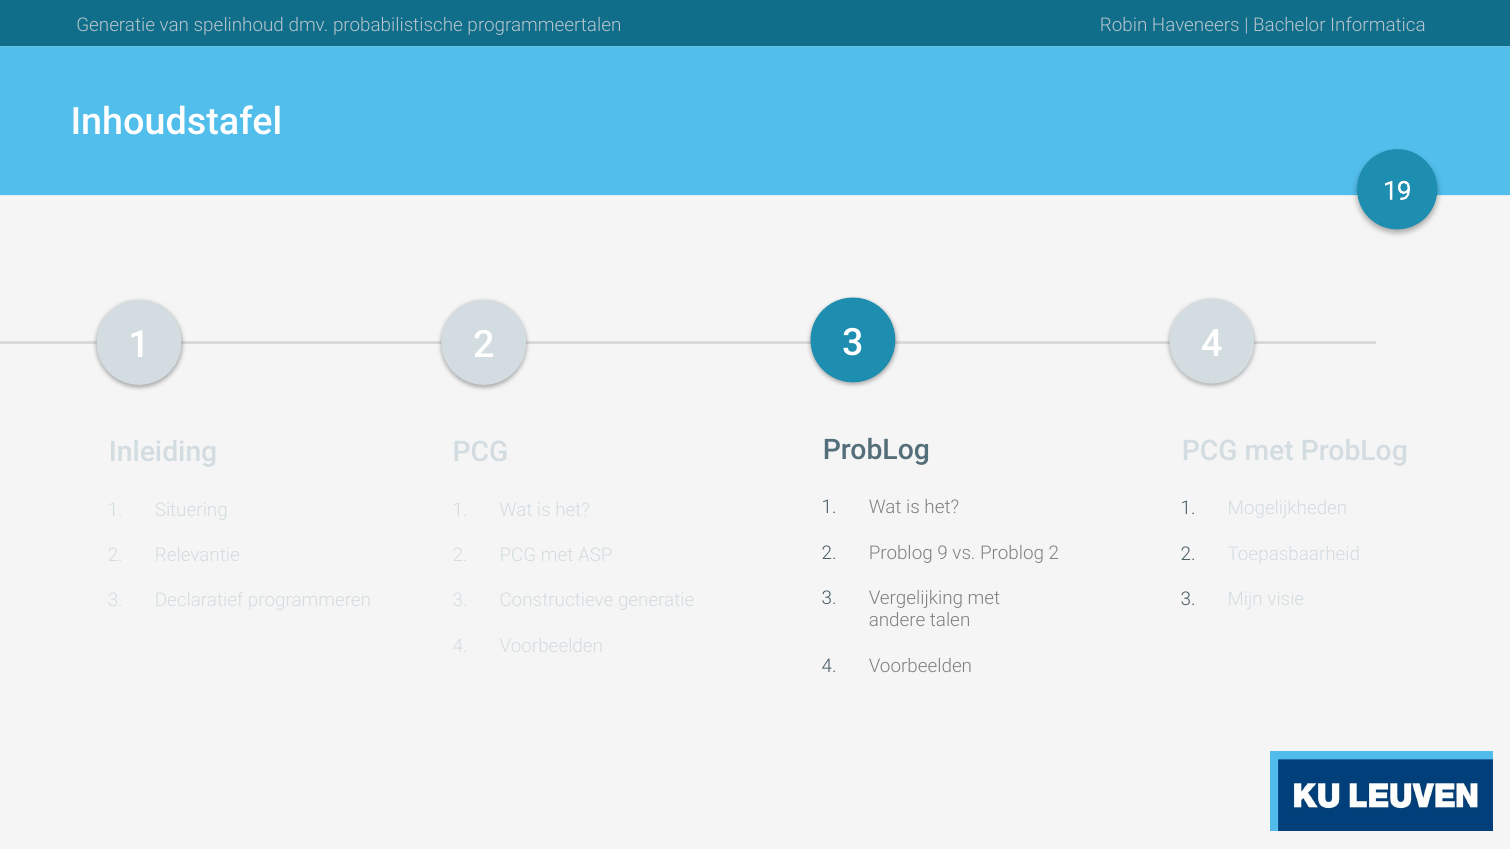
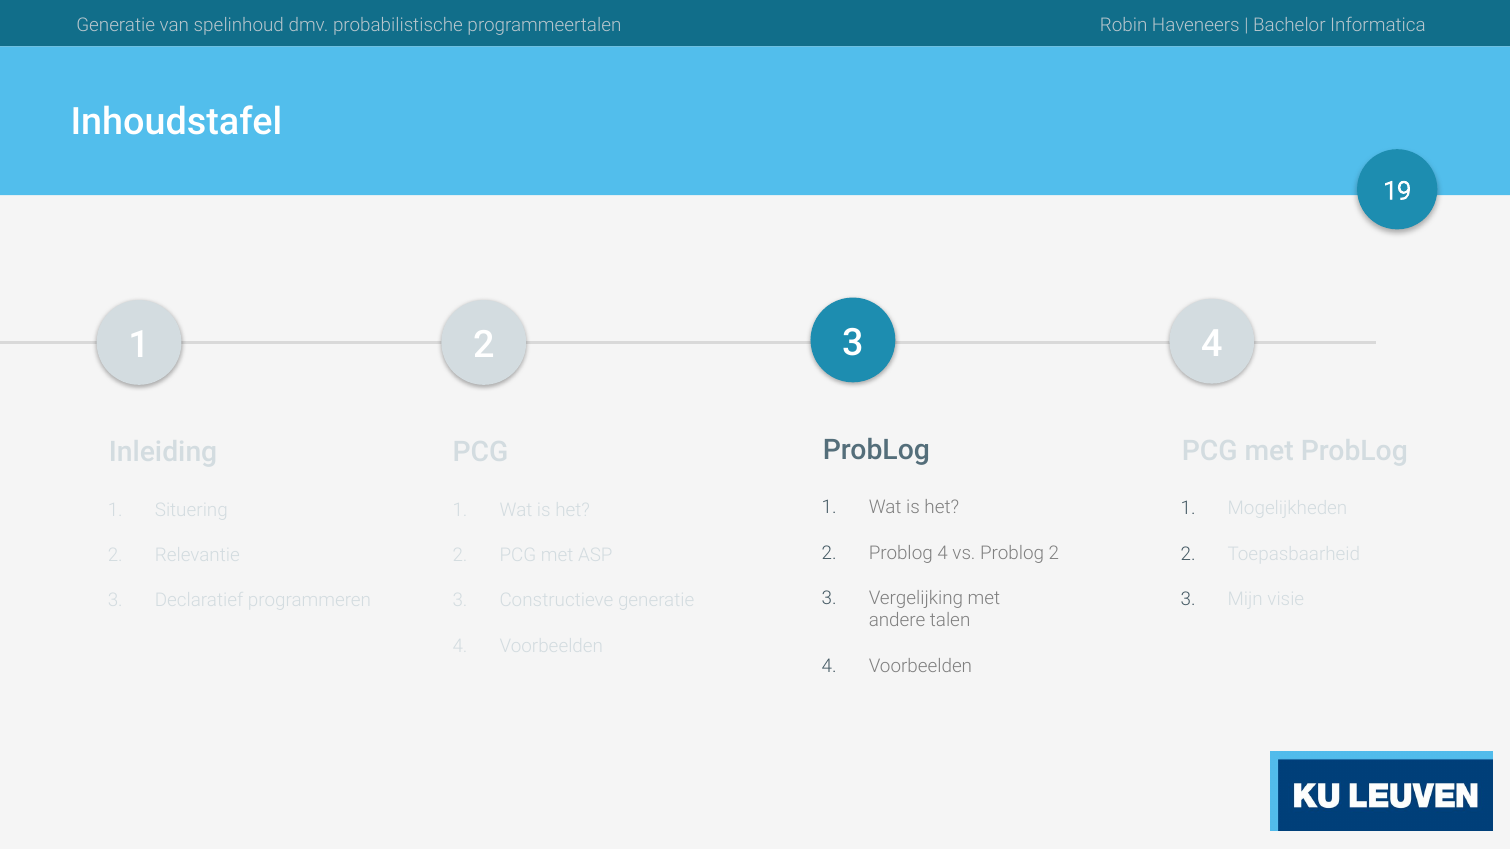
Problog 9: 9 -> 4 (943, 553)
